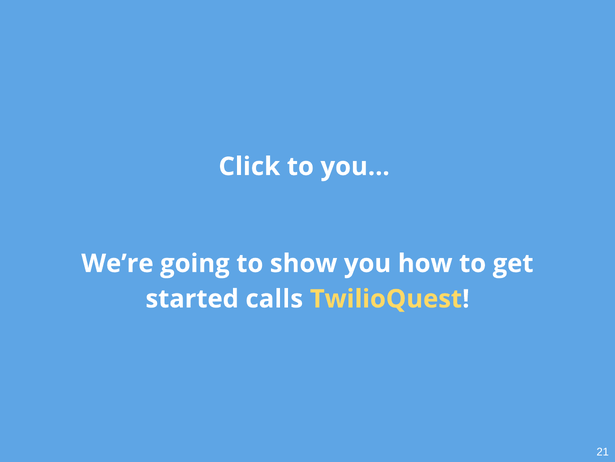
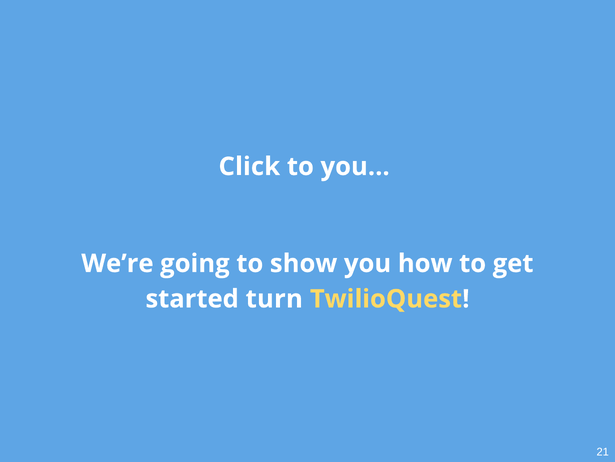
calls: calls -> turn (274, 299)
